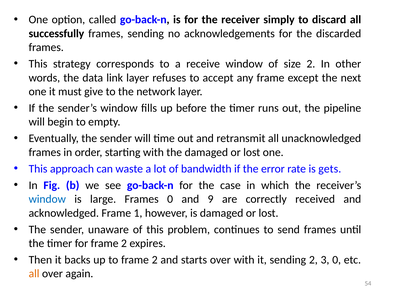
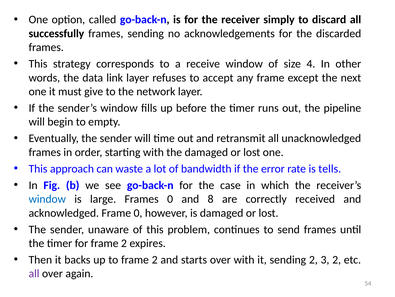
size 2: 2 -> 4 (311, 64)
gets: gets -> tells (330, 168)
9: 9 -> 8 (211, 199)
Frame 1: 1 -> 0 (138, 212)
3 0: 0 -> 2 (337, 259)
all colour: orange -> purple (34, 273)
